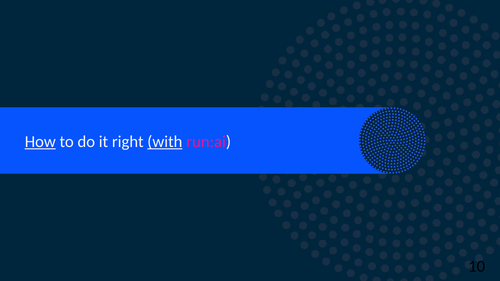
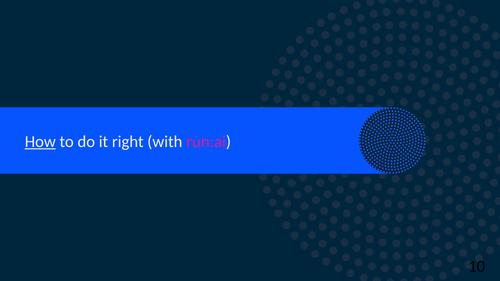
with underline: present -> none (165, 142)
